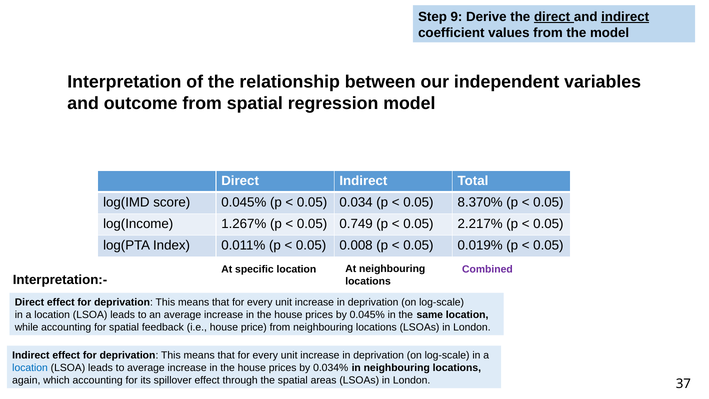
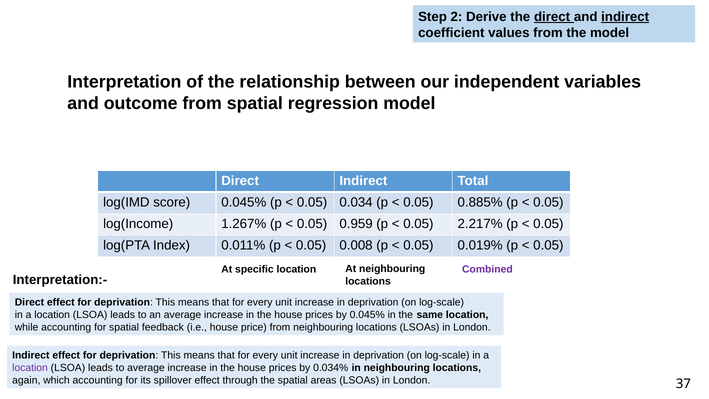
9: 9 -> 2 (456, 17)
8.370%: 8.370% -> 0.885% (480, 202)
0.749: 0.749 -> 0.959 (356, 224)
location colour: blue -> purple (30, 368)
